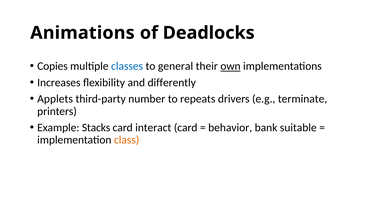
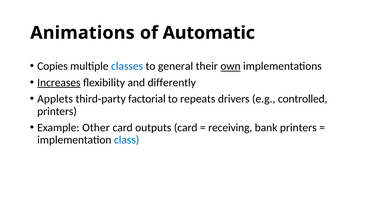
Deadlocks: Deadlocks -> Automatic (209, 33)
Increases underline: none -> present (59, 83)
number: number -> factorial (147, 99)
terminate: terminate -> controlled (303, 99)
Stacks: Stacks -> Other (96, 128)
interact: interact -> outputs (153, 128)
behavior: behavior -> receiving (230, 128)
bank suitable: suitable -> printers (298, 128)
class colour: orange -> blue (127, 140)
